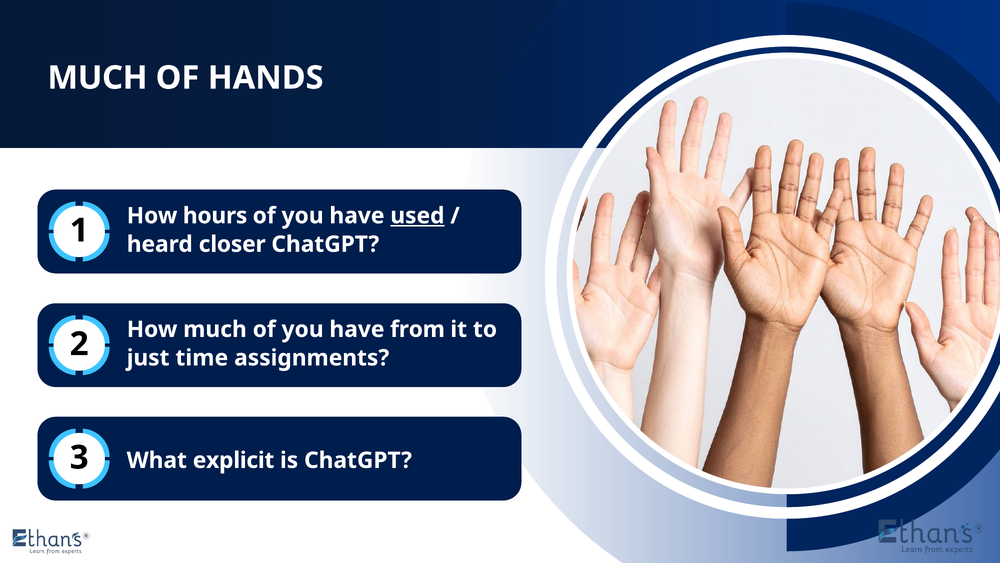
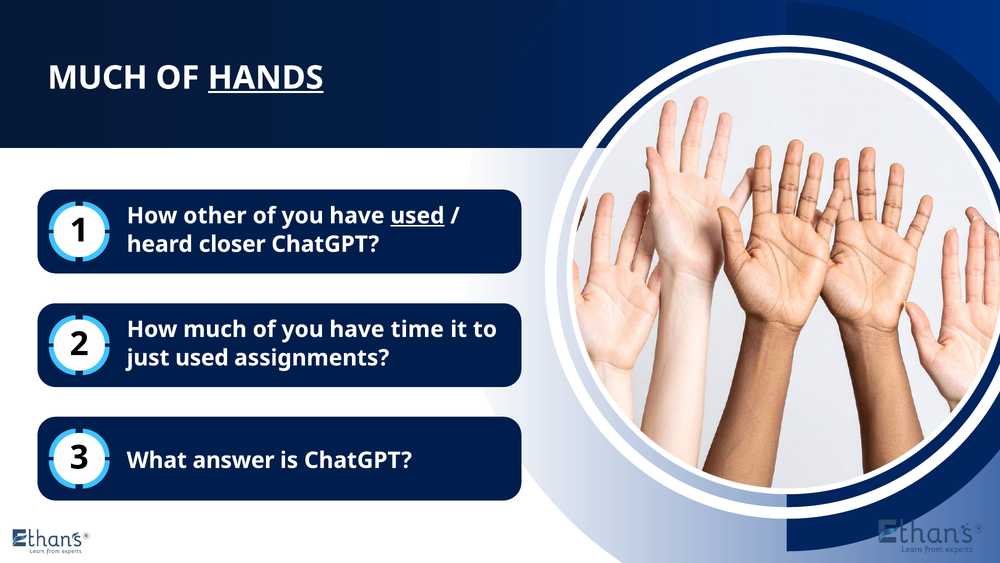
HANDS underline: none -> present (266, 78)
hours: hours -> other (215, 216)
from: from -> time (417, 329)
just time: time -> used (202, 358)
explicit: explicit -> answer (234, 460)
